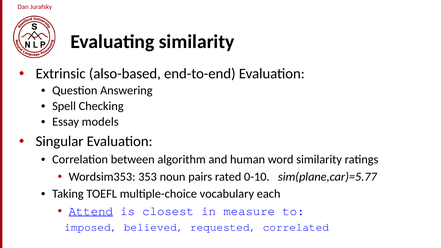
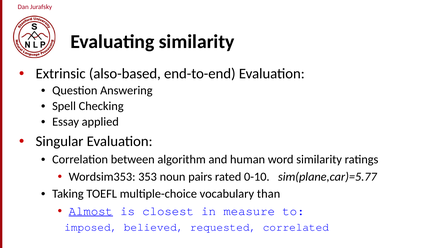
models: models -> applied (100, 122)
each: each -> than (269, 194)
Attend: Attend -> Almost (91, 211)
